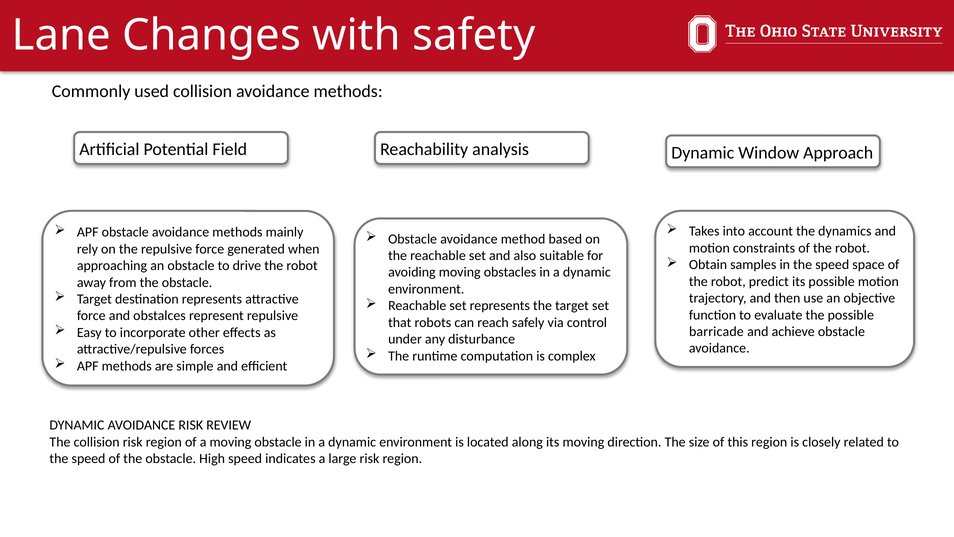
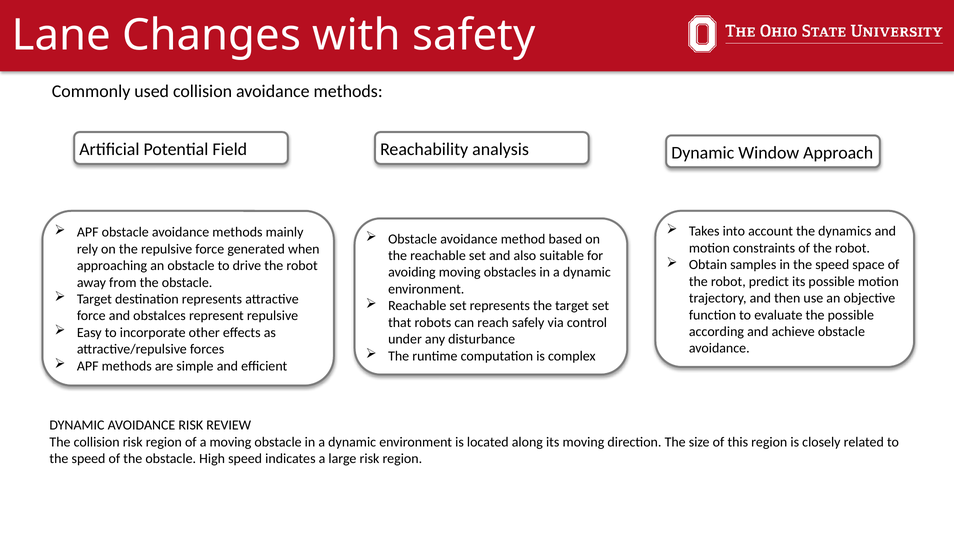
barricade: barricade -> according (716, 331)
